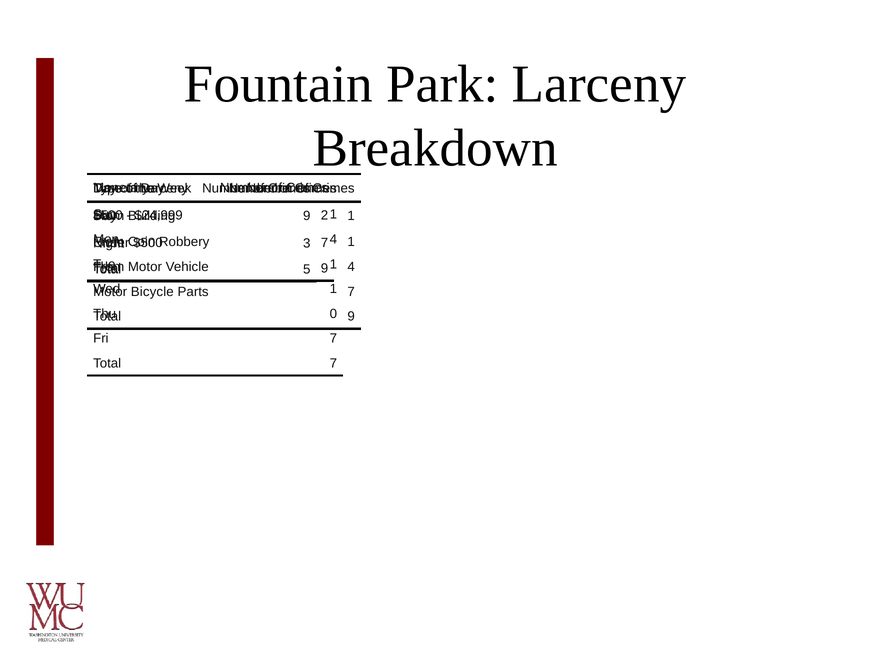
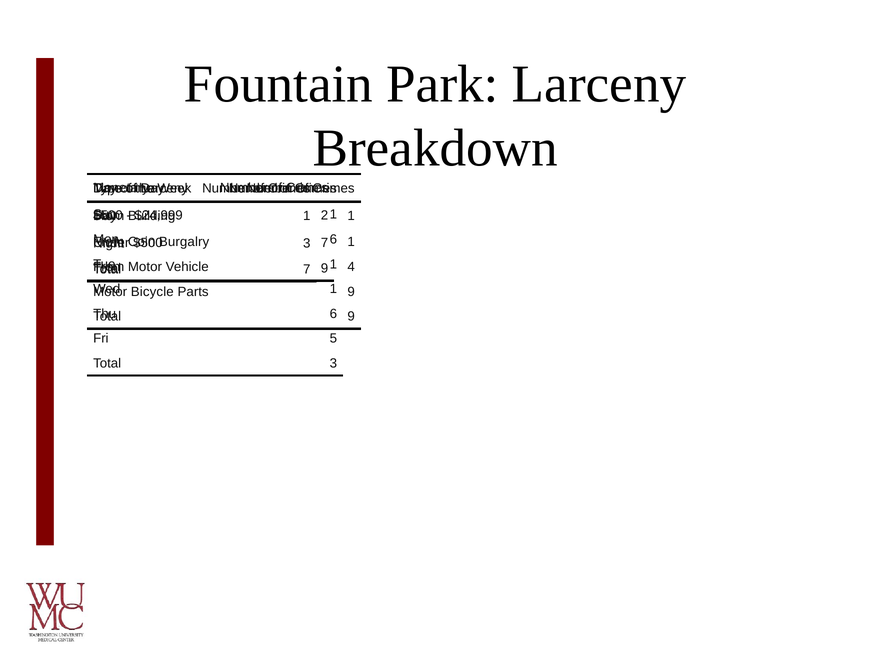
9: 9 -> 1 (307, 216)
4: 4 -> 6 (333, 239)
Robbery: Robbery -> Burgalry (184, 242)
5: 5 -> 7 (307, 269)
Parts 7: 7 -> 9 (351, 292)
0: 0 -> 6 (333, 314)
Fri 7: 7 -> 5 (333, 339)
Total 7: 7 -> 3 (333, 364)
